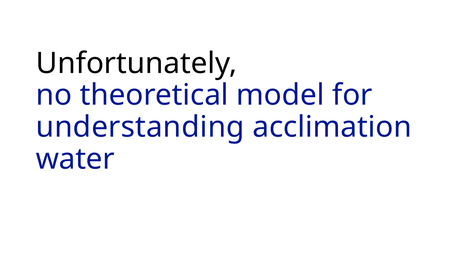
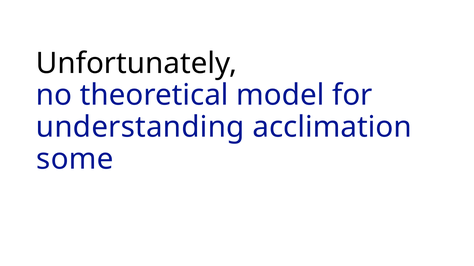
water: water -> some (75, 159)
